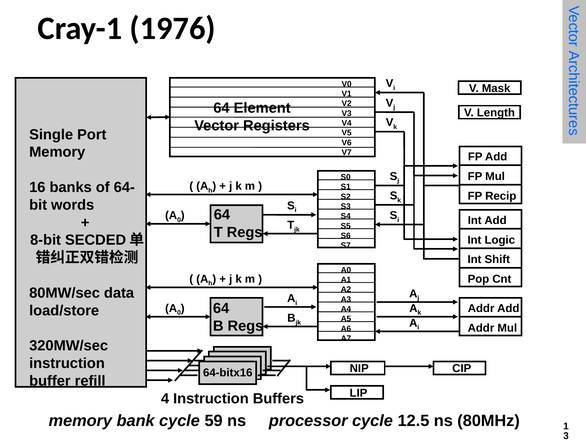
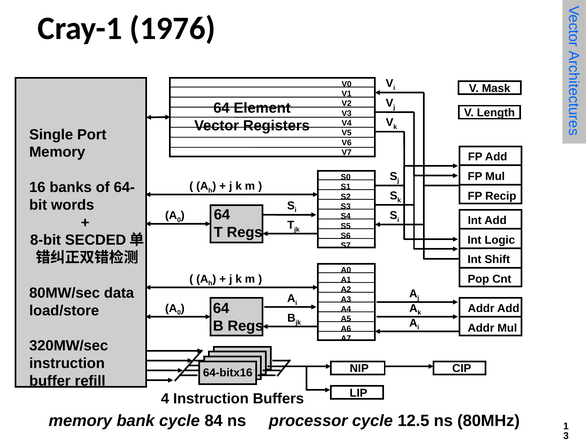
59: 59 -> 84 (214, 420)
